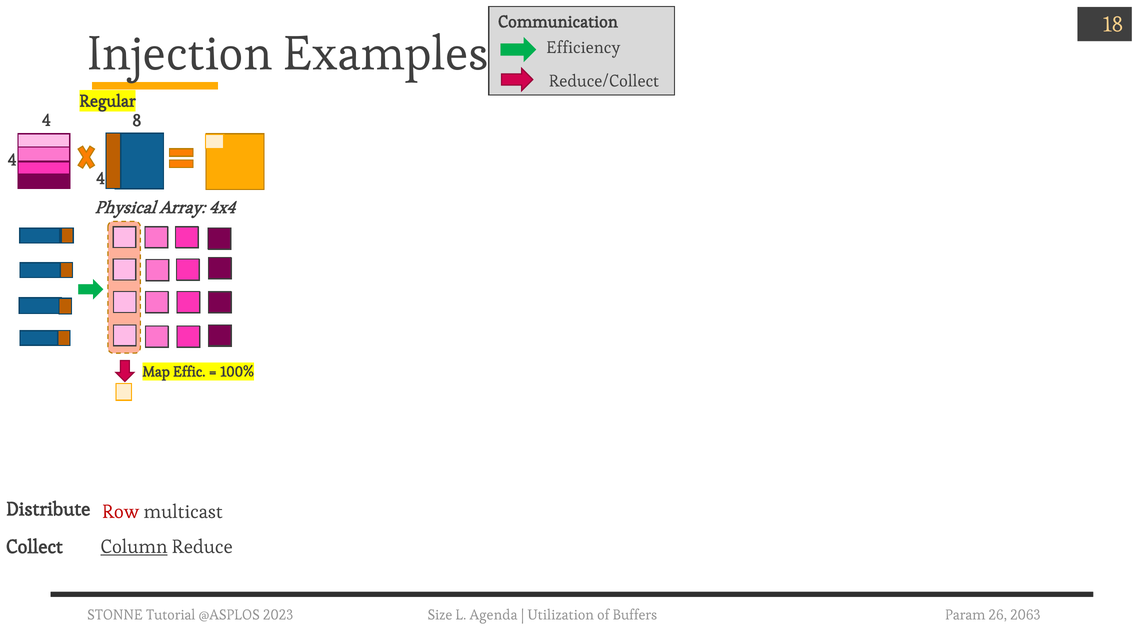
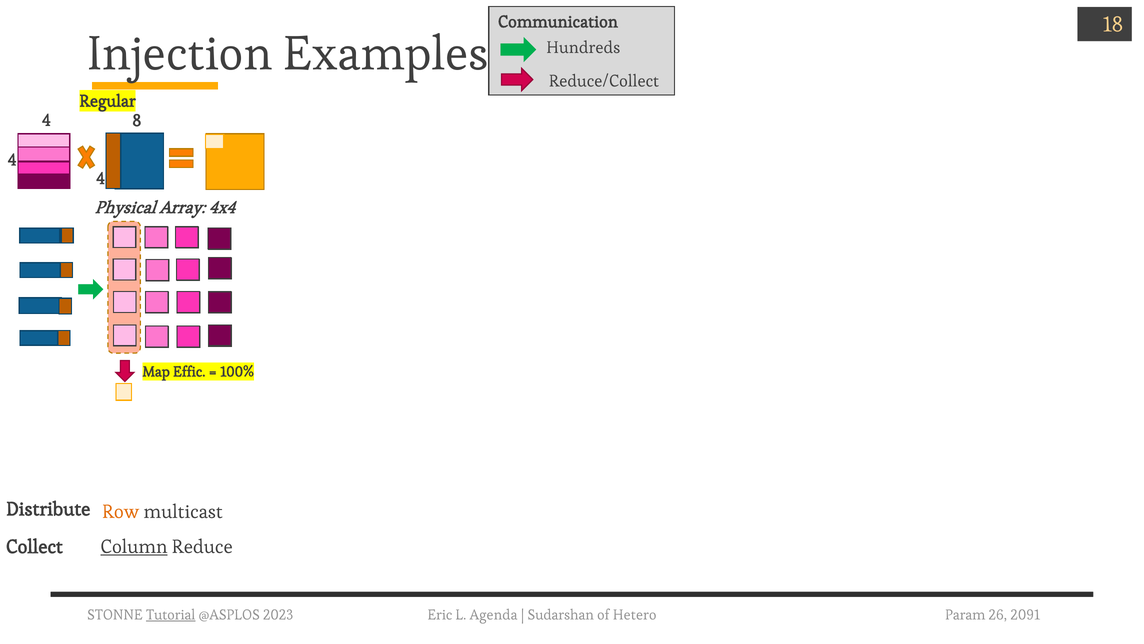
Efficiency: Efficiency -> Hundreds (583, 48)
Row colour: red -> orange (121, 511)
Tutorial underline: none -> present (171, 615)
Size: Size -> Eric (440, 615)
Utilization: Utilization -> Sudarshan (561, 615)
Buffers: Buffers -> Hetero (635, 615)
2063: 2063 -> 2091 (1025, 615)
